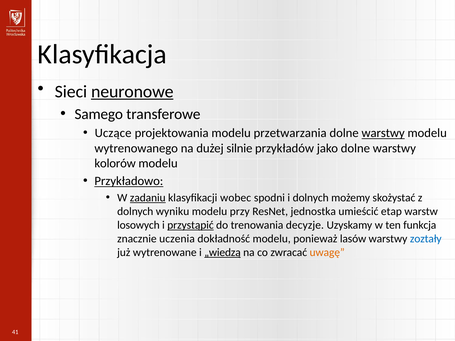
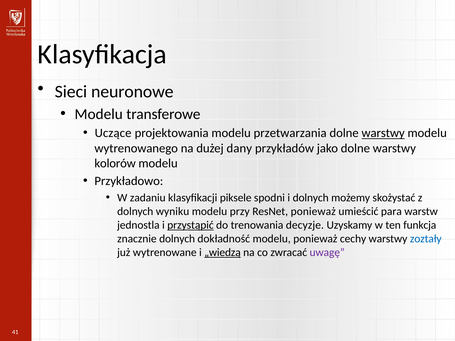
neuronowe underline: present -> none (132, 92)
Samego: Samego -> Modelu (99, 114)
silnie: silnie -> dany (239, 148)
Przykładowo underline: present -> none (129, 181)
zadaniu underline: present -> none (148, 198)
wobec: wobec -> piksele (236, 198)
ResNet jednostka: jednostka -> ponieważ (313, 212)
etap: etap -> para (391, 212)
losowych: losowych -> jednostla (138, 225)
znacznie uczenia: uczenia -> dolnych (177, 239)
lasów: lasów -> cechy (353, 239)
uwagę colour: orange -> purple (327, 252)
